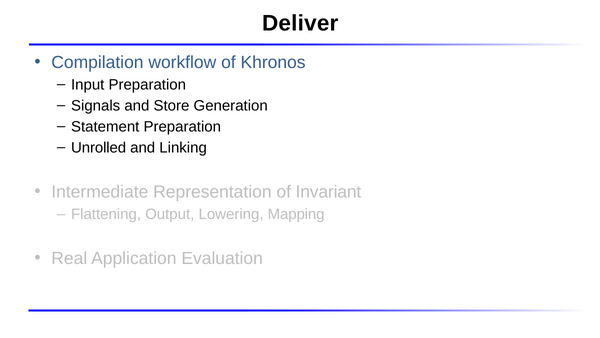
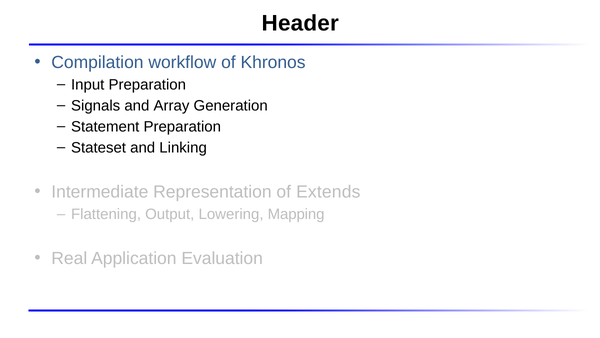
Deliver: Deliver -> Header (300, 23)
Store: Store -> Array (171, 106)
Unrolled: Unrolled -> Stateset (99, 148)
Invariant: Invariant -> Extends (328, 192)
